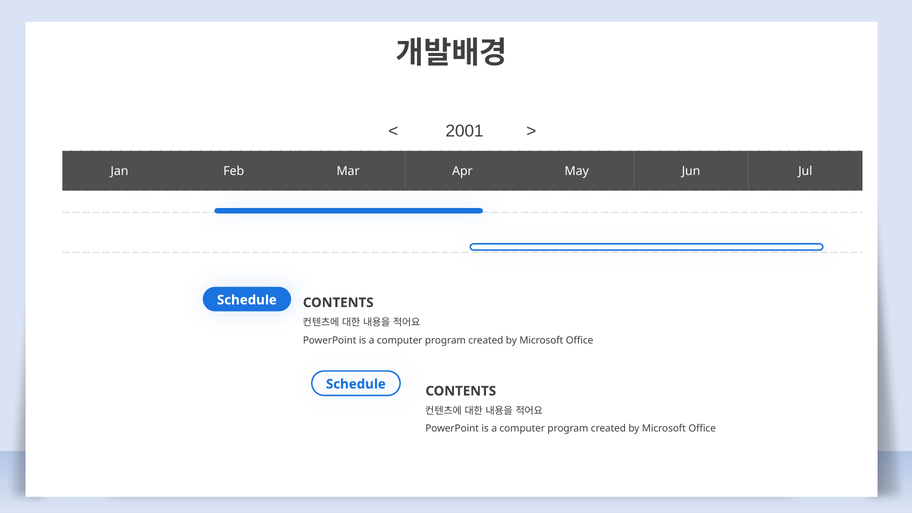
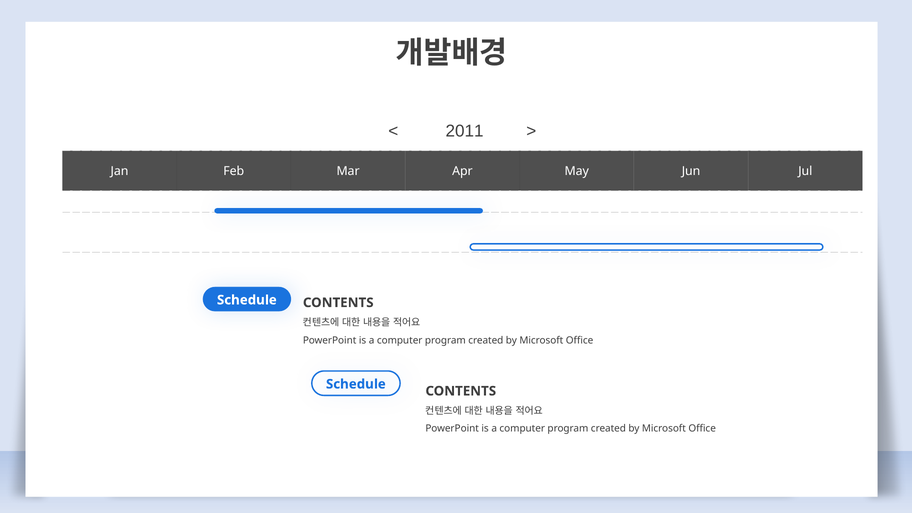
2001: 2001 -> 2011 (465, 131)
